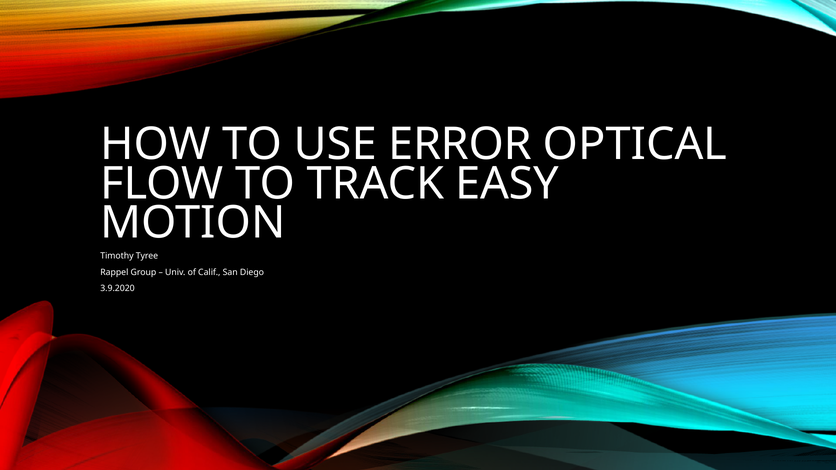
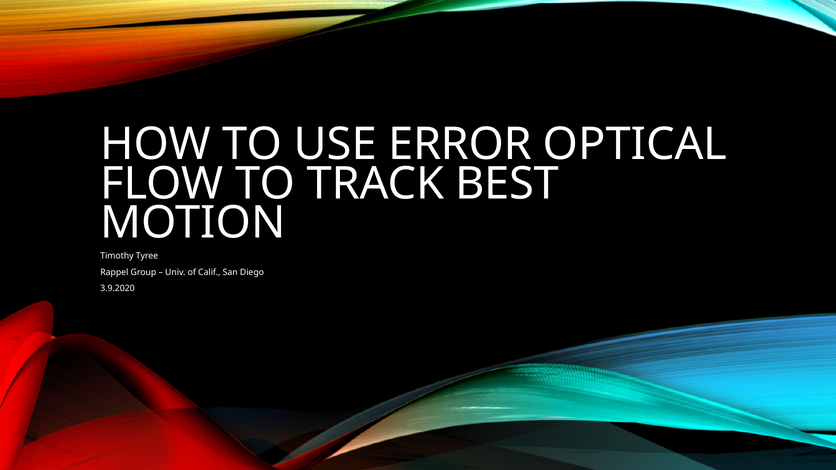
EASY: EASY -> BEST (507, 184)
